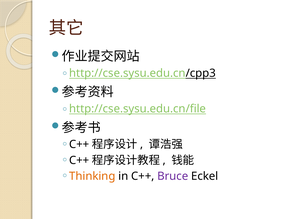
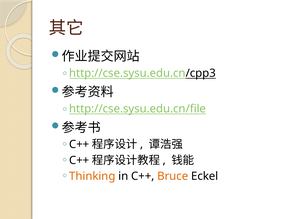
Bruce colour: purple -> orange (173, 176)
